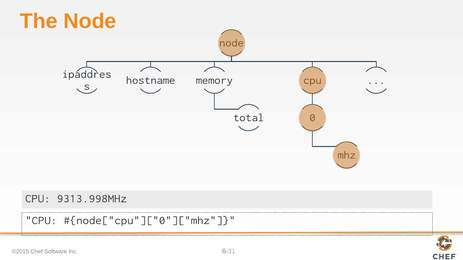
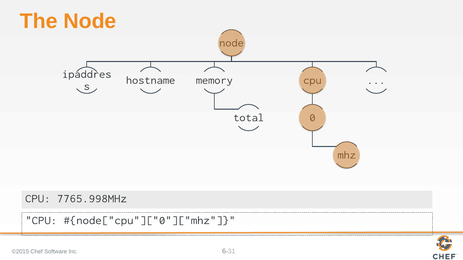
9313.998MHz: 9313.998MHz -> 7765.998MHz (92, 199)
